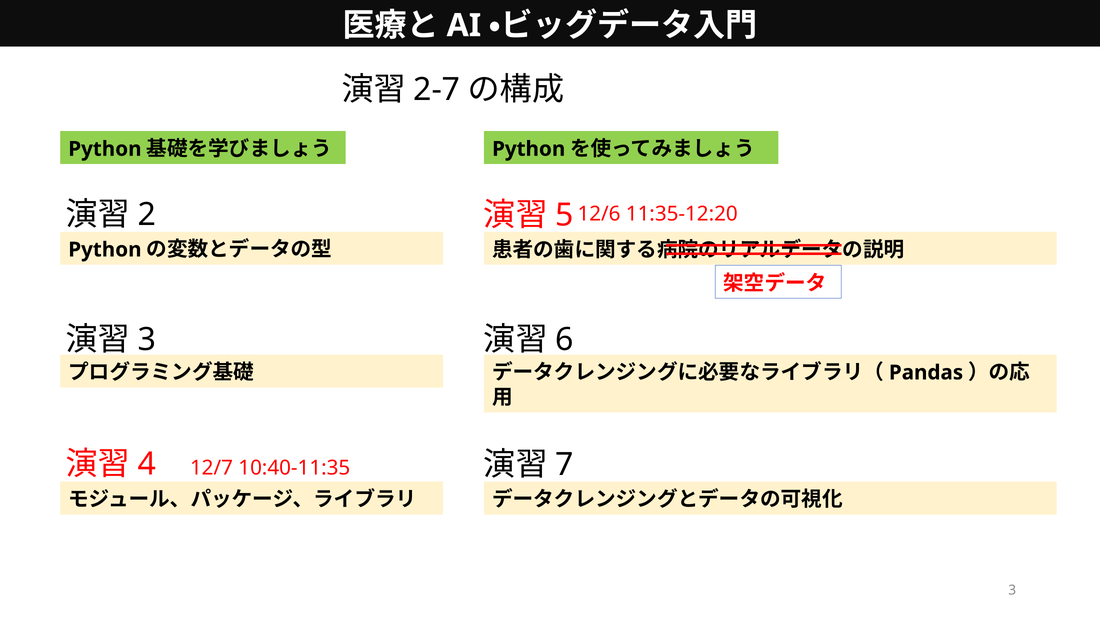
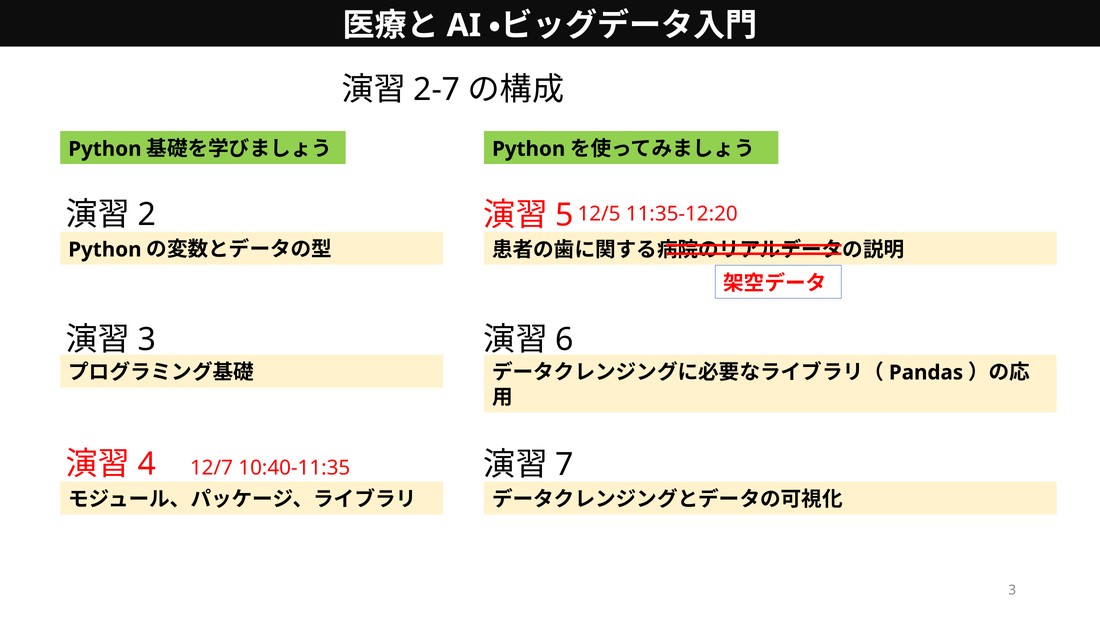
12/6: 12/6 -> 12/5 (599, 214)
